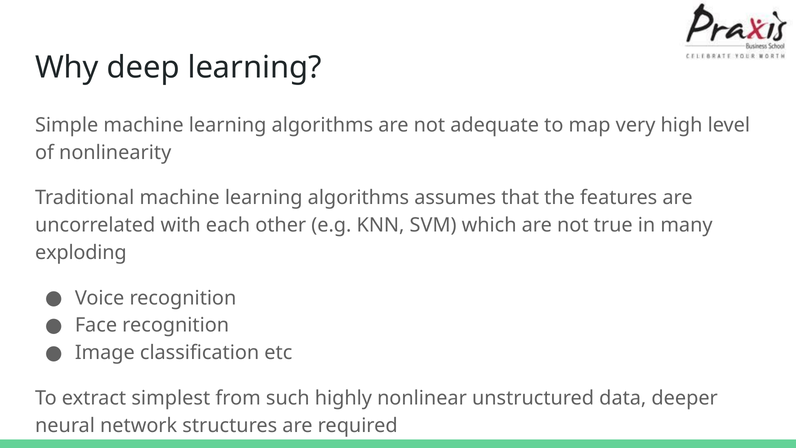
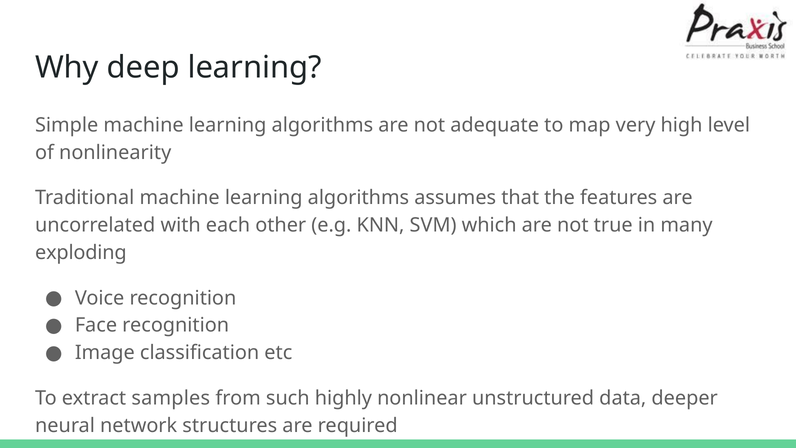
simplest: simplest -> samples (171, 398)
